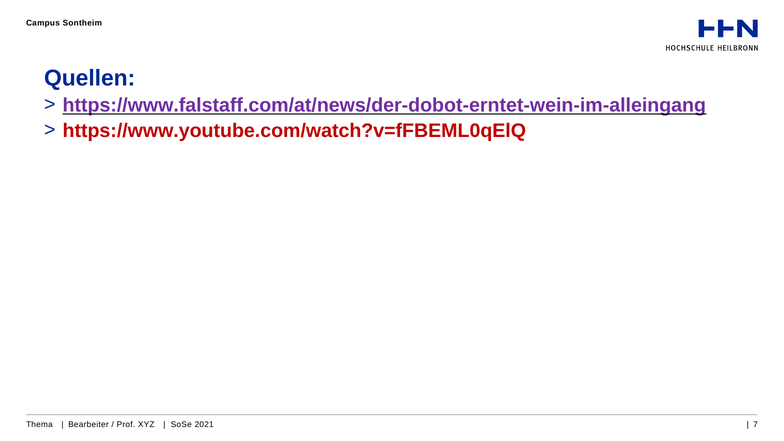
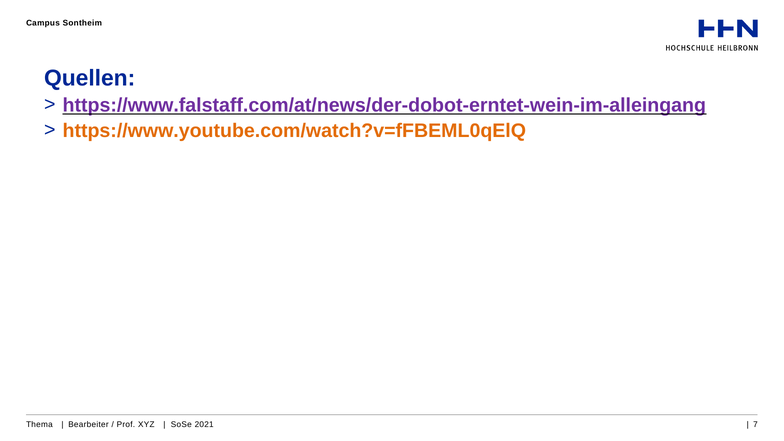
https://www.youtube.com/watch?v=fFBEML0qElQ colour: red -> orange (294, 131)
